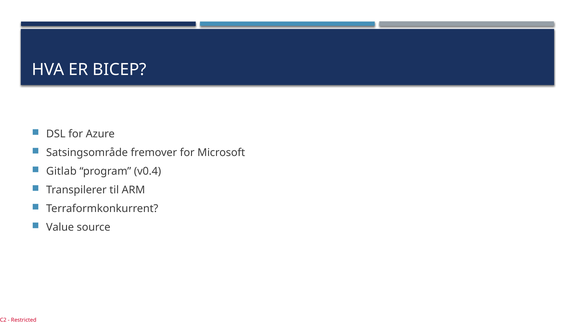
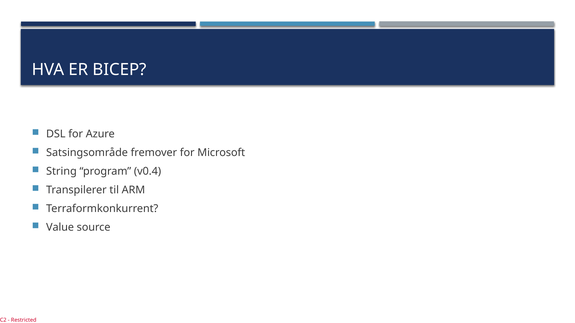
Gitlab: Gitlab -> String (61, 172)
